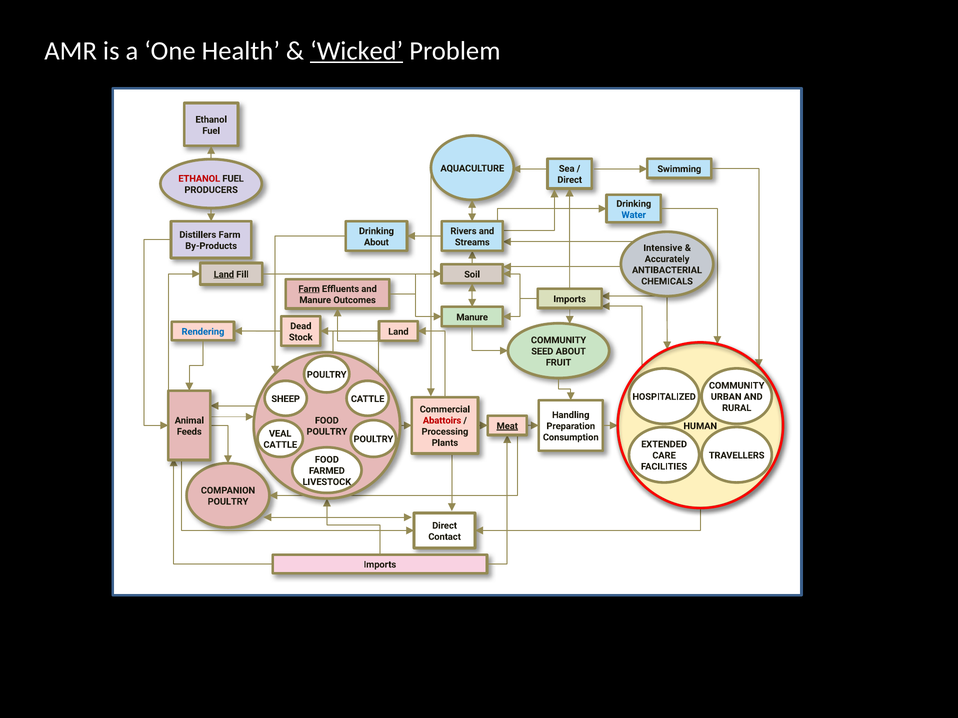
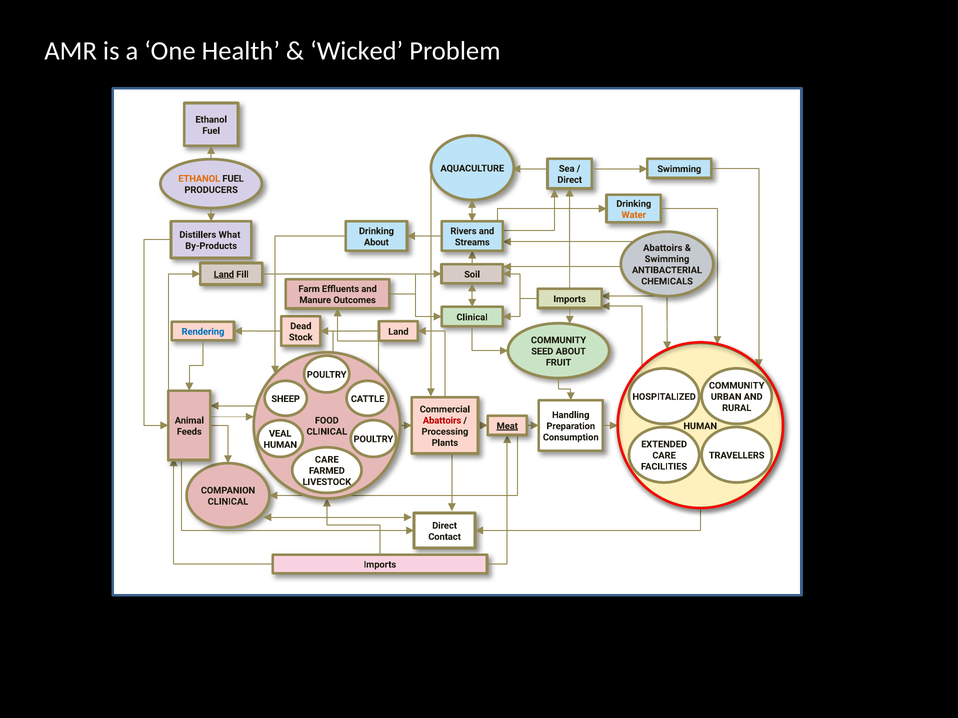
Wicked underline: present -> none (357, 51)
ETHANOL colour: red -> orange (199, 179)
Water colour: blue -> orange (634, 215)
Distillers Farm: Farm -> What (229, 235)
Intensive: Intensive -> Abattoirs (663, 248)
Accurately: Accurately -> Swimming (667, 259)
Farm underline: present -> none (309, 289)
Manure: Manure -> Clinical (472, 317)
POULTRY: POULTRY -> CLINICAL (327, 432)
CATTLE: CATTLE -> HUMAN (280, 445)
FOOD: FOOD -> CARE (327, 460)
POULTRY: POULTRY -> CLINICAL (228, 502)
